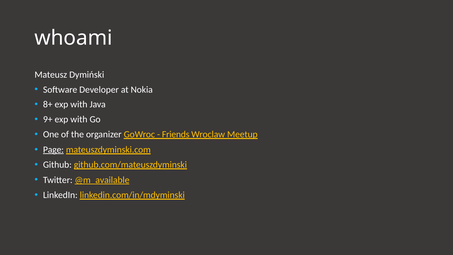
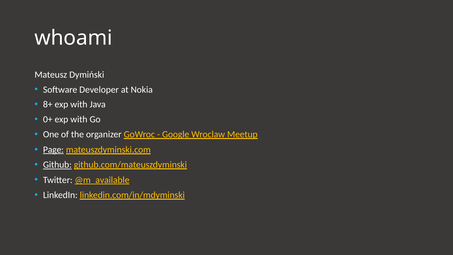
9+: 9+ -> 0+ (48, 119)
Friends: Friends -> Google (176, 134)
Github underline: none -> present (57, 165)
